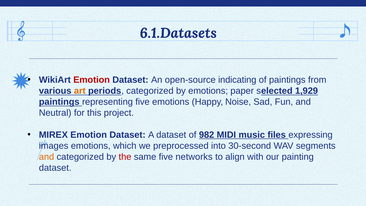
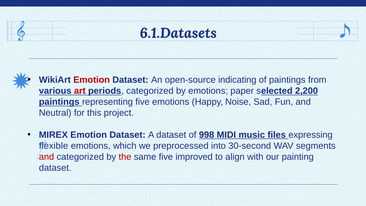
art colour: orange -> red (80, 91)
1,929: 1,929 -> 2,200 (307, 91)
982: 982 -> 998 (207, 135)
images: images -> flexible (54, 146)
and colour: orange -> red (47, 157)
networks: networks -> improved (194, 157)
